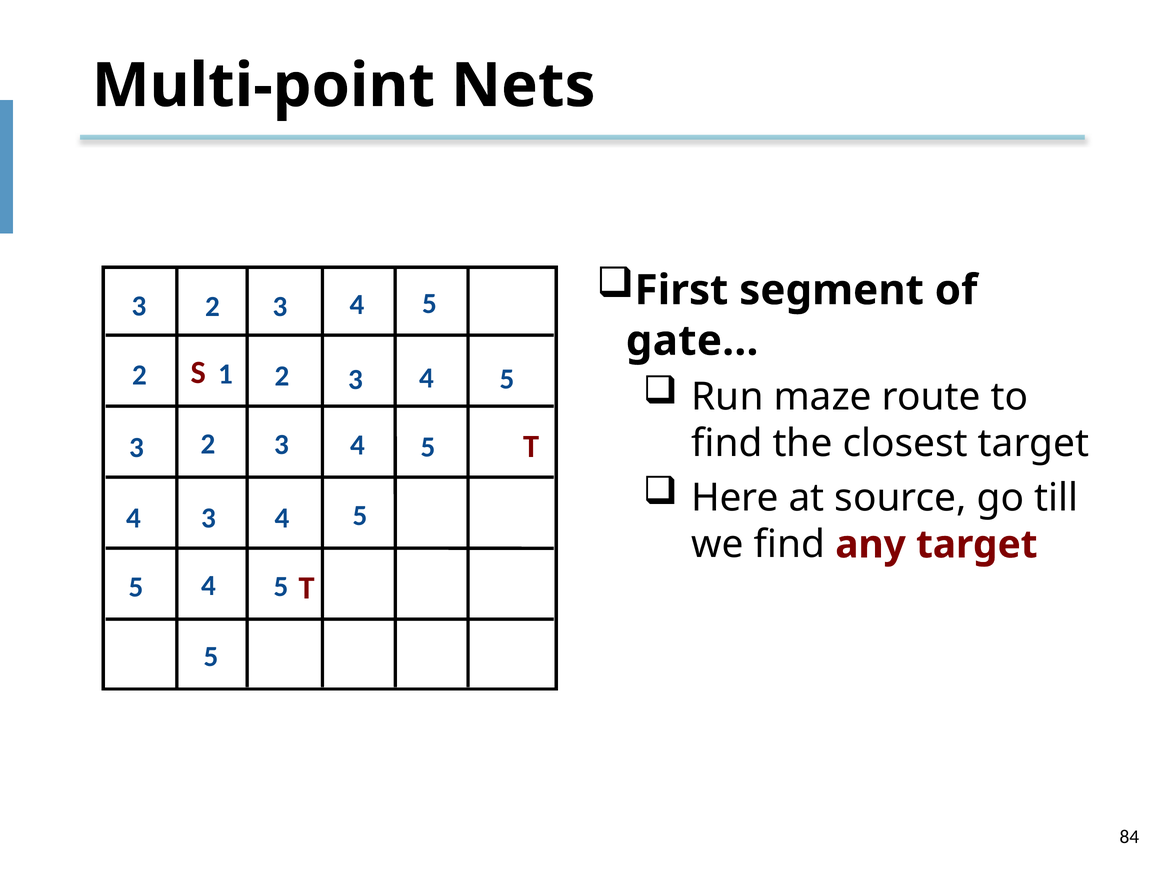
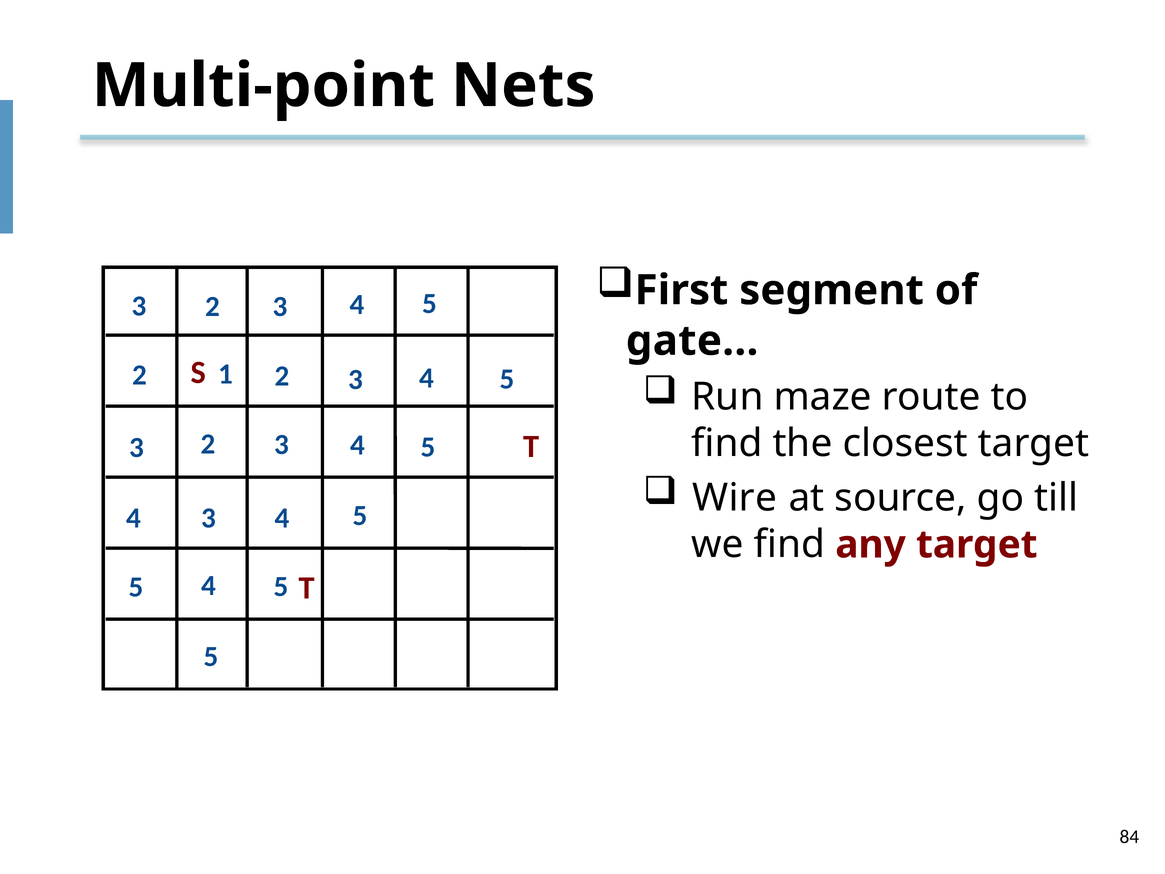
Here: Here -> Wire (735, 498)
